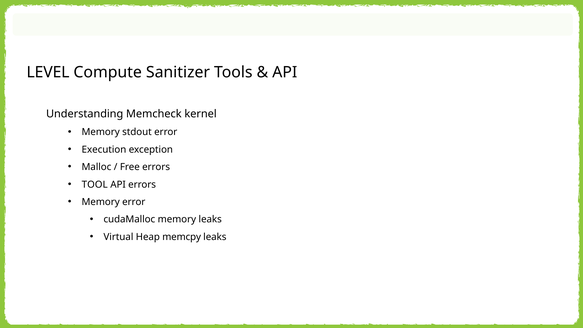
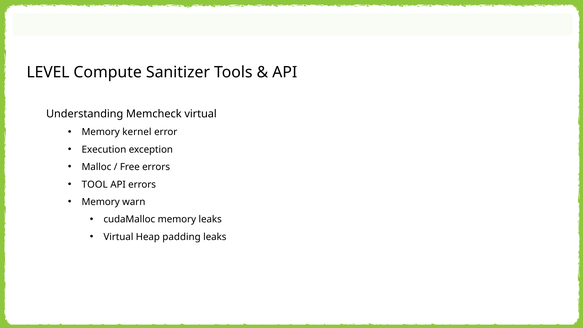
Memcheck kernel: kernel -> virtual (201, 114)
stdout: stdout -> kernel (137, 132)
Memory error: error -> warn (134, 202)
memcpy: memcpy -> padding (182, 237)
